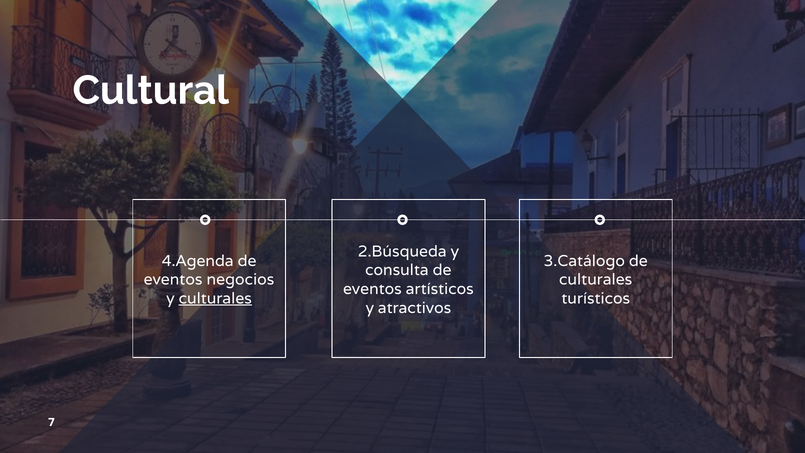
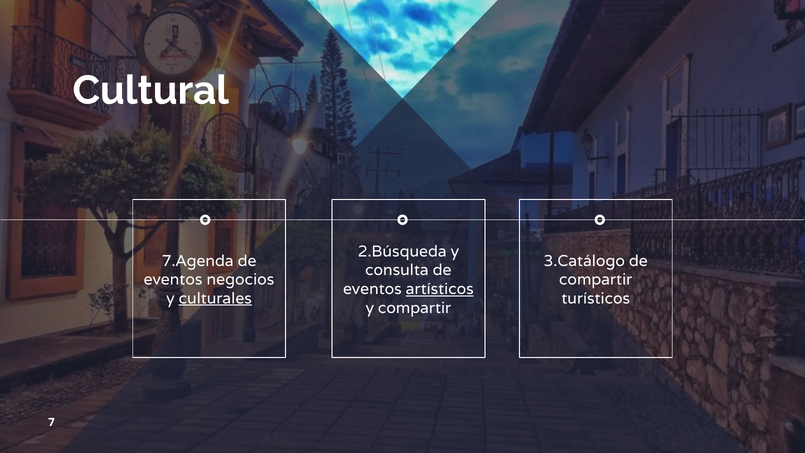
4.Agenda: 4.Agenda -> 7.Agenda (198, 261)
culturales: culturales -> compartir (596, 280)
artísticos underline: none -> present (440, 289)
y atractivos: atractivos -> compartir (415, 308)
